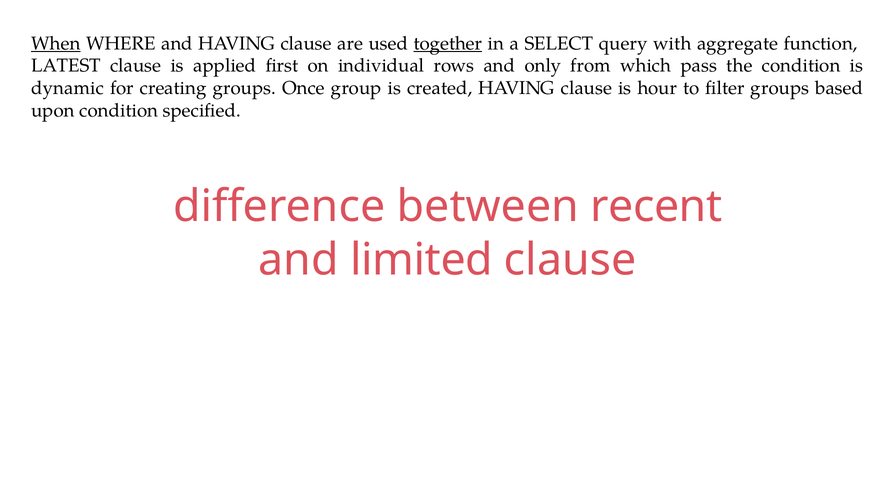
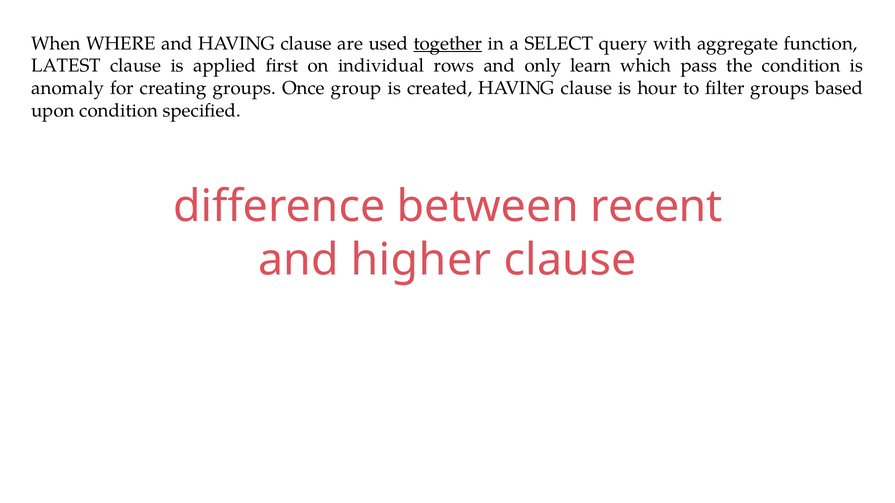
When underline: present -> none (56, 43)
from: from -> learn (591, 66)
dynamic: dynamic -> anomaly (68, 88)
limited: limited -> higher (421, 260)
